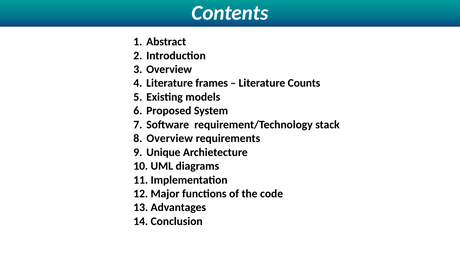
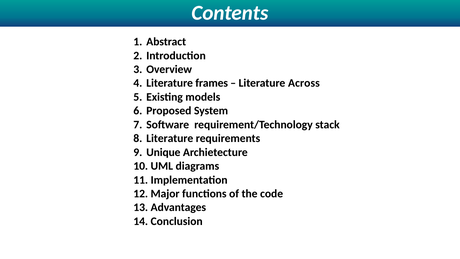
Counts: Counts -> Across (304, 83)
Overview: Overview -> Literature (170, 138)
